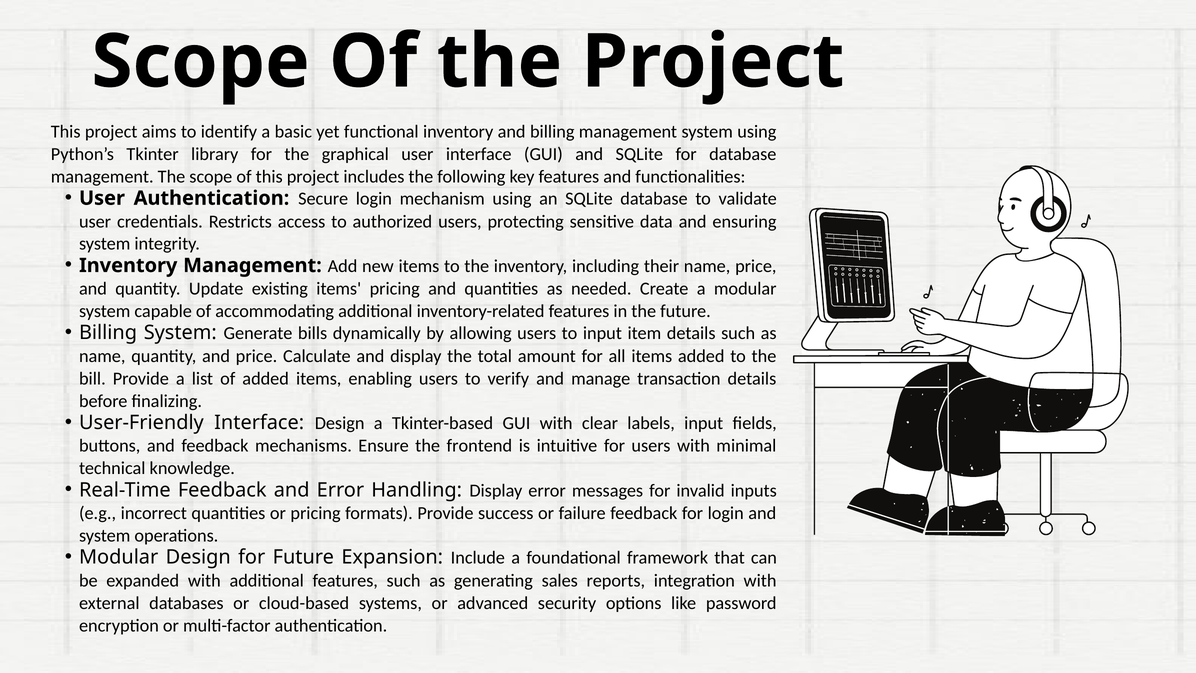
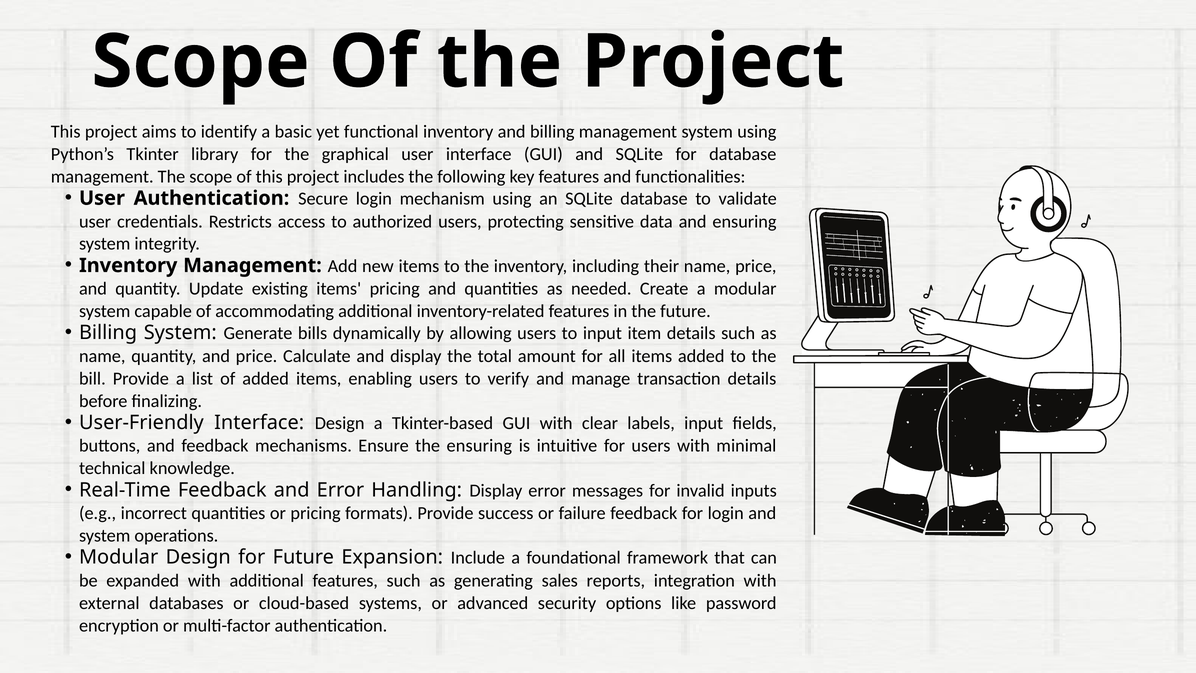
the frontend: frontend -> ensuring (479, 446)
